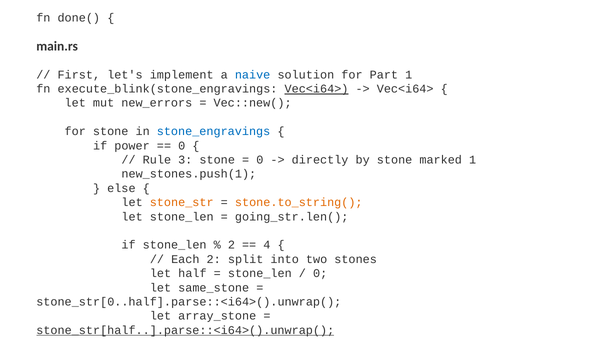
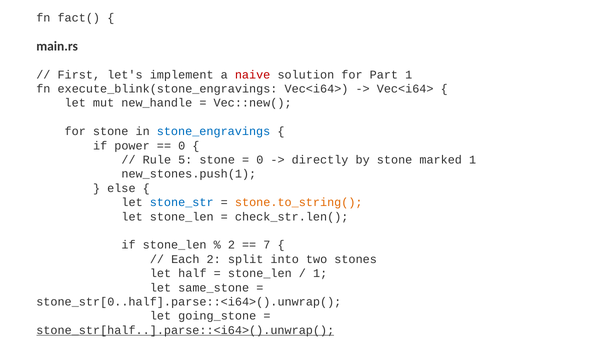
done(: done( -> fact( (79, 18)
naive colour: blue -> red (253, 75)
Vec<i64> underline: present -> none (317, 89)
new_errors: new_errors -> new_handle (157, 103)
3: 3 -> 5 (185, 160)
stone_str colour: orange -> blue (182, 202)
going_str.len(: going_str.len( -> check_str.len( (292, 216)
4: 4 -> 7 (267, 245)
0: 0 -> 1 (320, 273)
array_stone: array_stone -> going_stone (217, 315)
